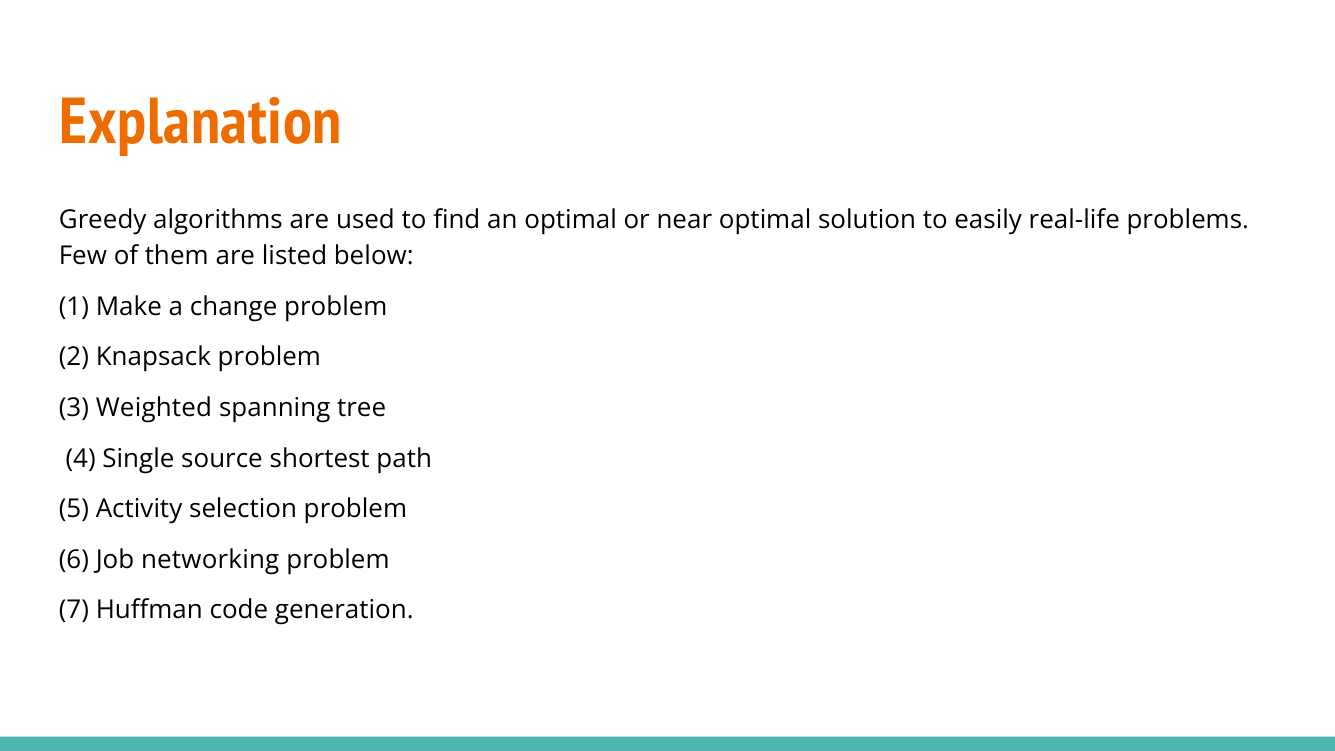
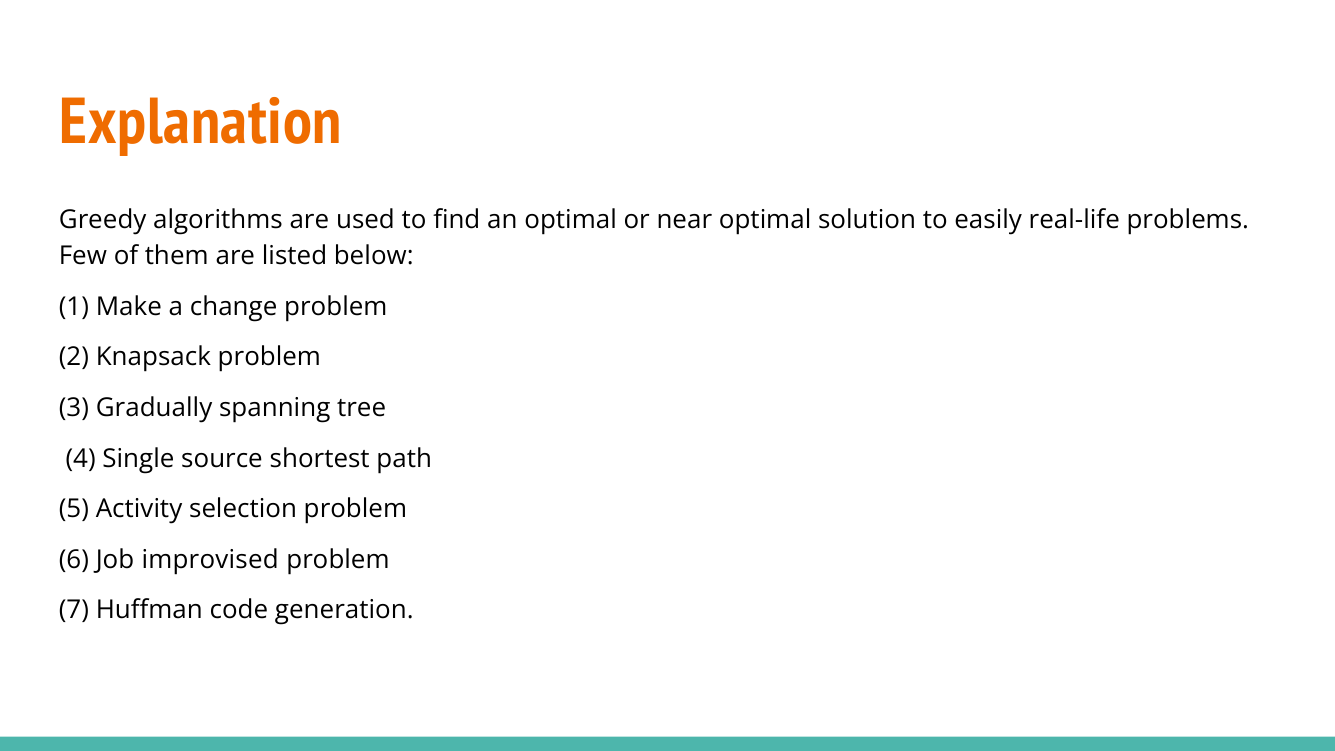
Weighted: Weighted -> Gradually (154, 408)
networking: networking -> improvised (210, 560)
